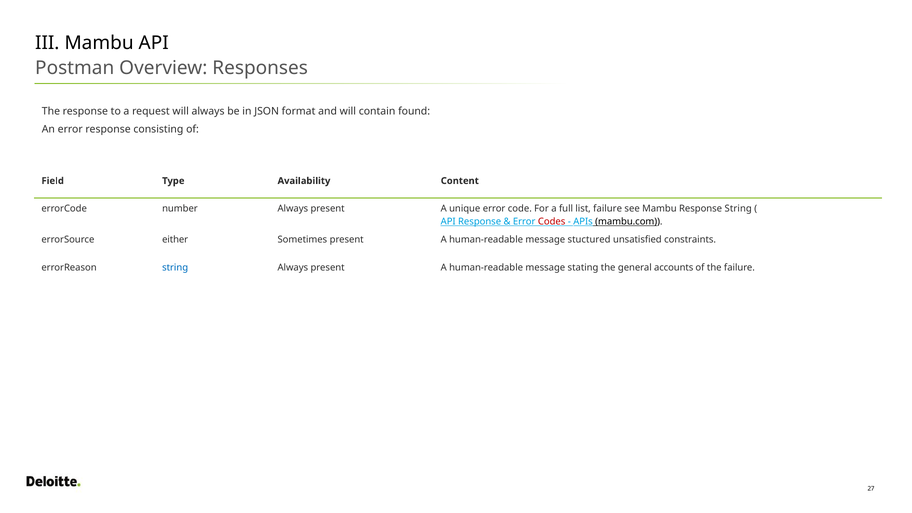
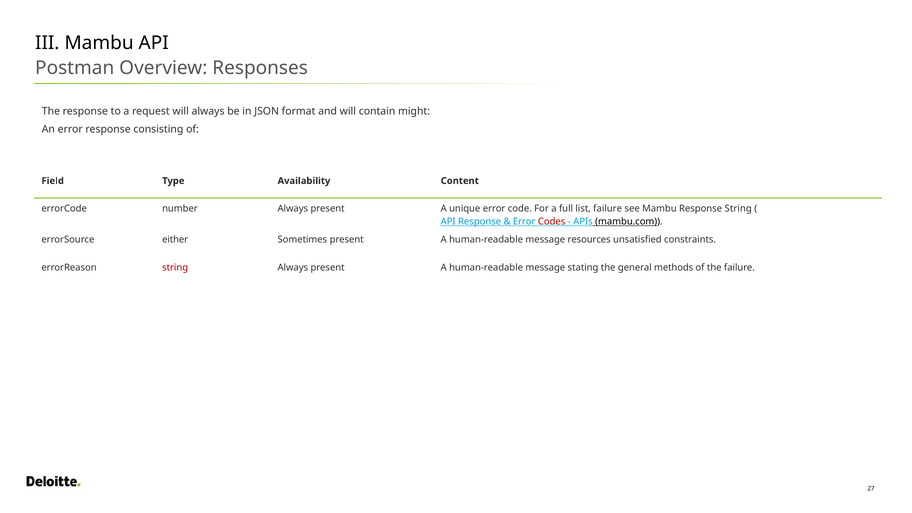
found: found -> might (414, 111)
stuctured: stuctured -> resources (589, 240)
string colour: blue -> red (175, 267)
accounts: accounts -> methods (674, 267)
